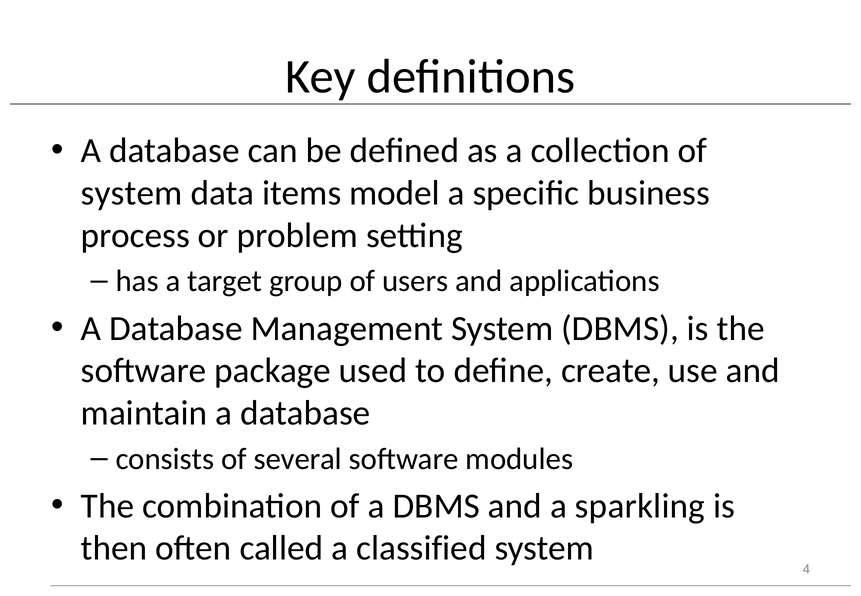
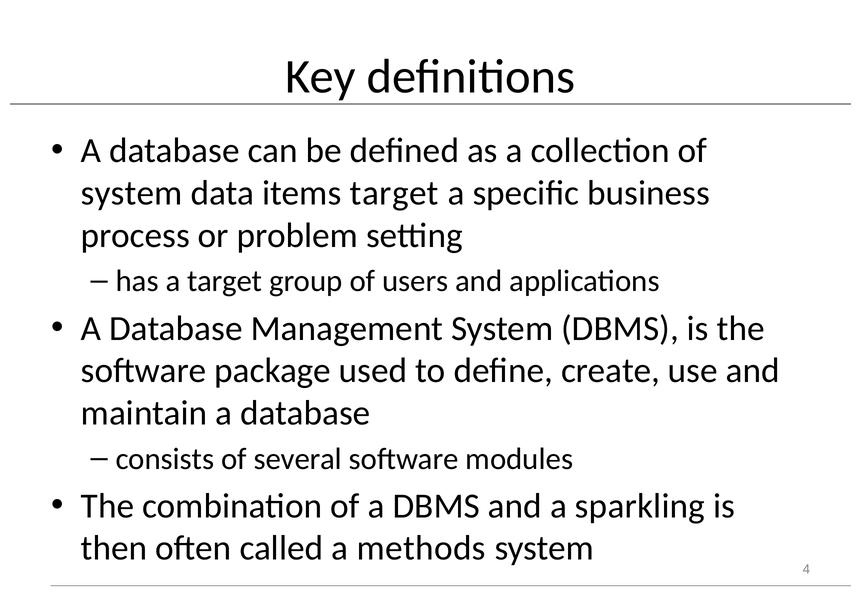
items model: model -> target (394, 193)
classified: classified -> methods (421, 548)
